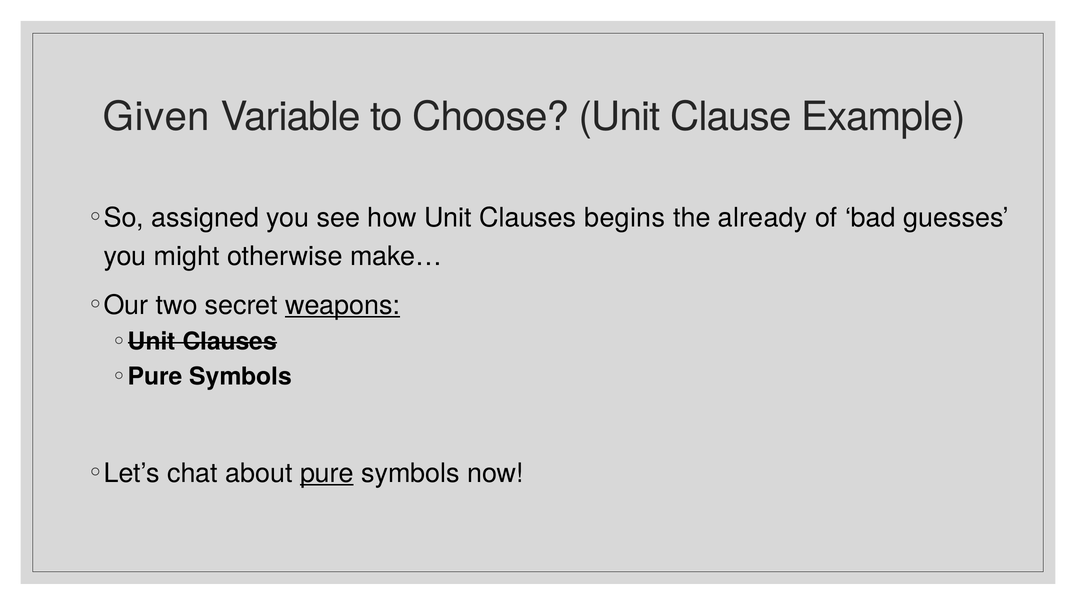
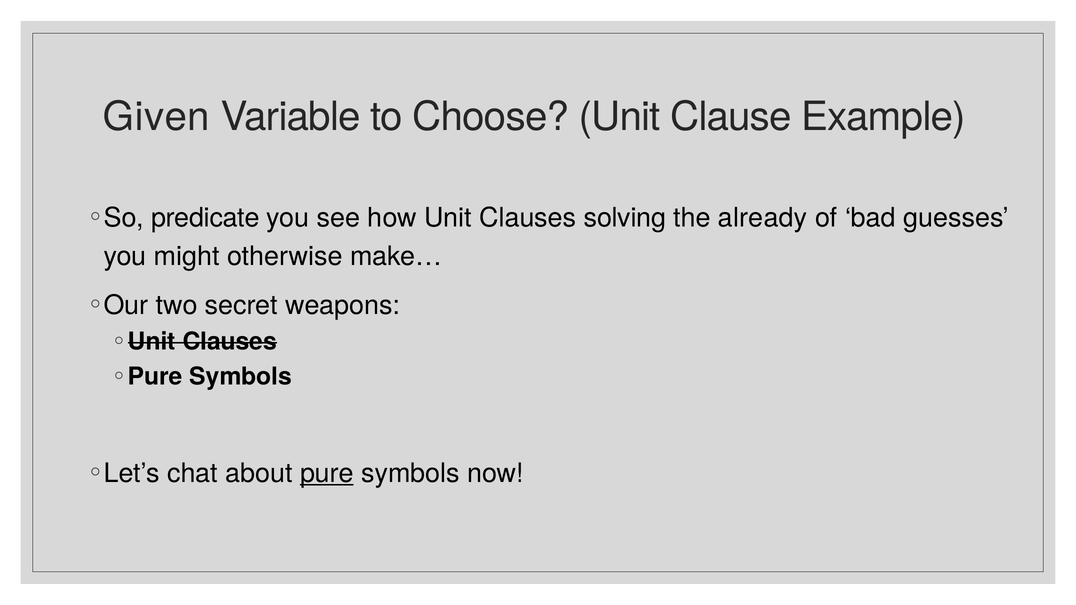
assigned: assigned -> predicate (205, 218)
begins: begins -> solving (625, 218)
weapons underline: present -> none (343, 305)
